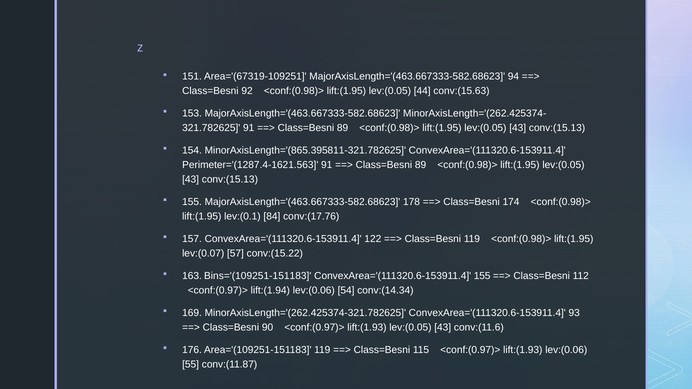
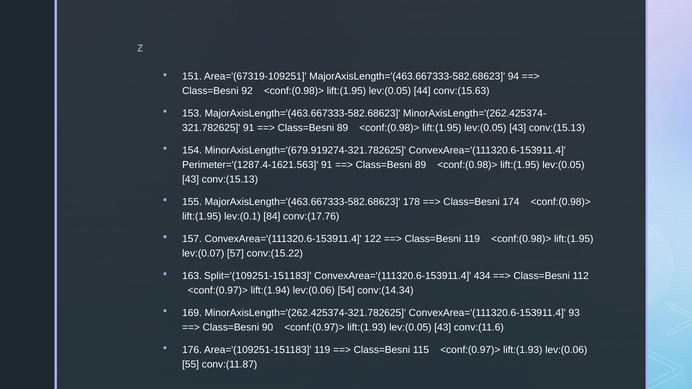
MinorAxisLength='(865.395811-321.782625: MinorAxisLength='(865.395811-321.782625 -> MinorAxisLength='(679.919274-321.782625 (305, 151)
Bins='(109251-151183: Bins='(109251-151183 -> Split='(109251-151183 (258, 276)
ConvexArea='(111320.6-153911.4 155: 155 -> 434 (482, 276)
